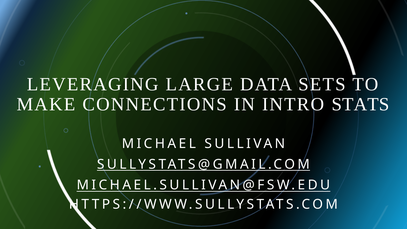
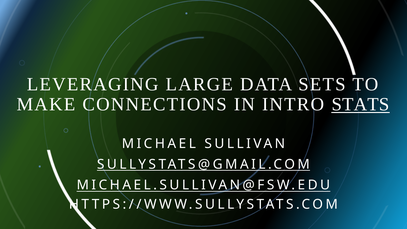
STATS underline: none -> present (360, 104)
